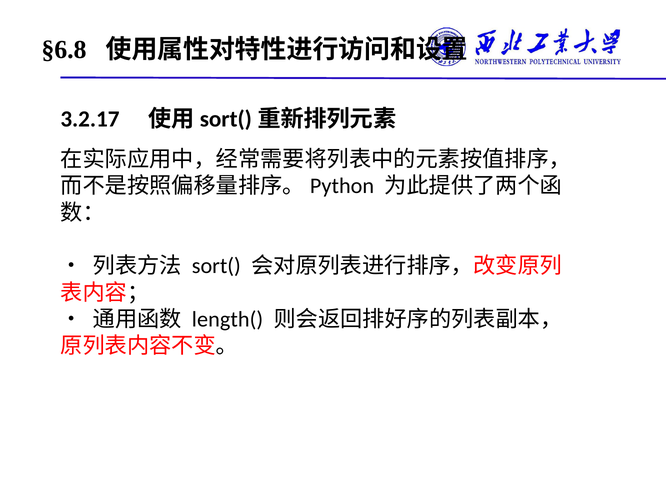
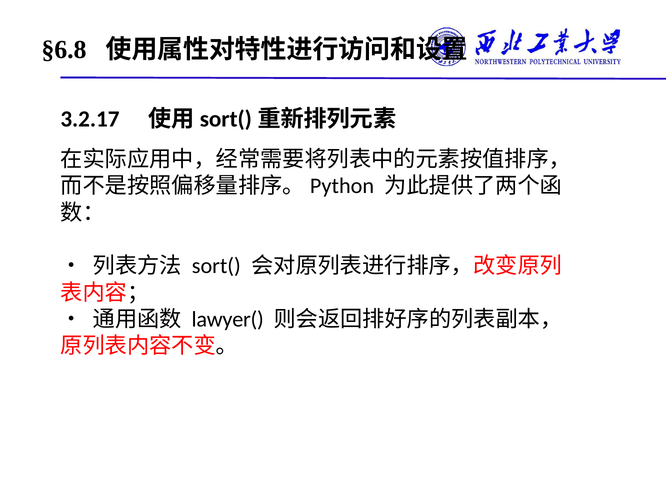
length(: length( -> lawyer( (228, 319)
